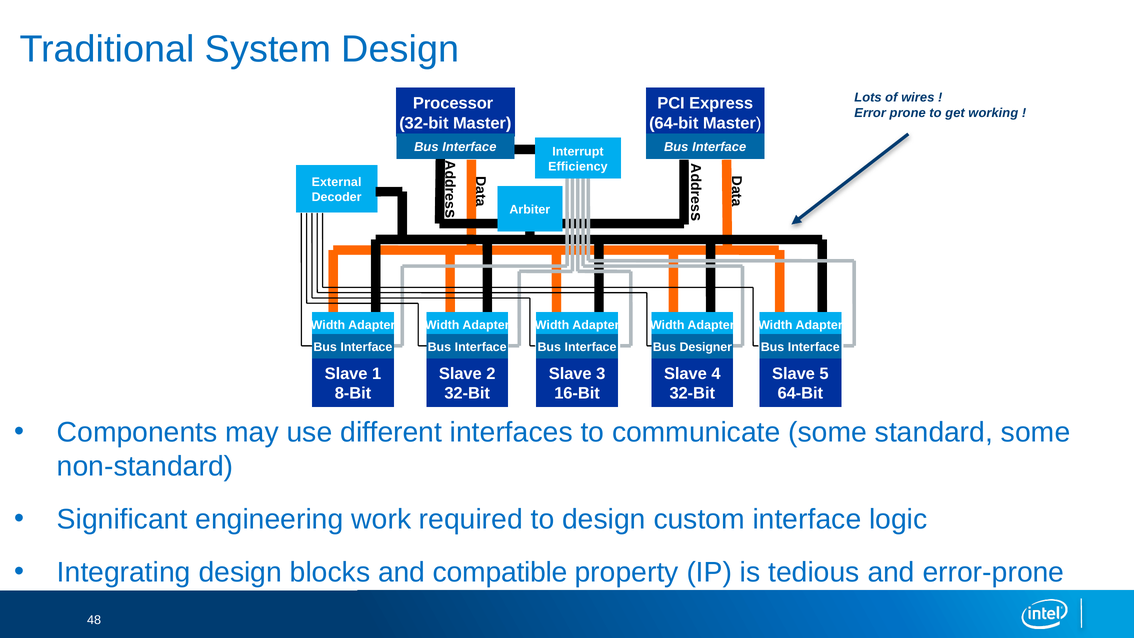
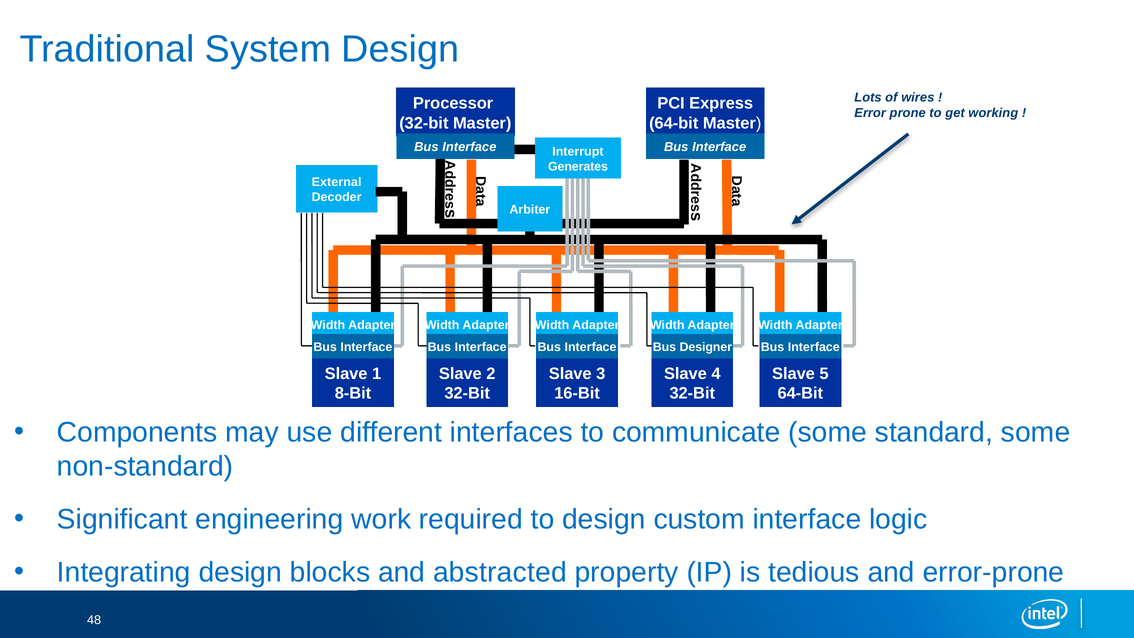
Efficiency: Efficiency -> Generates (578, 166)
compatible: compatible -> abstracted (500, 572)
